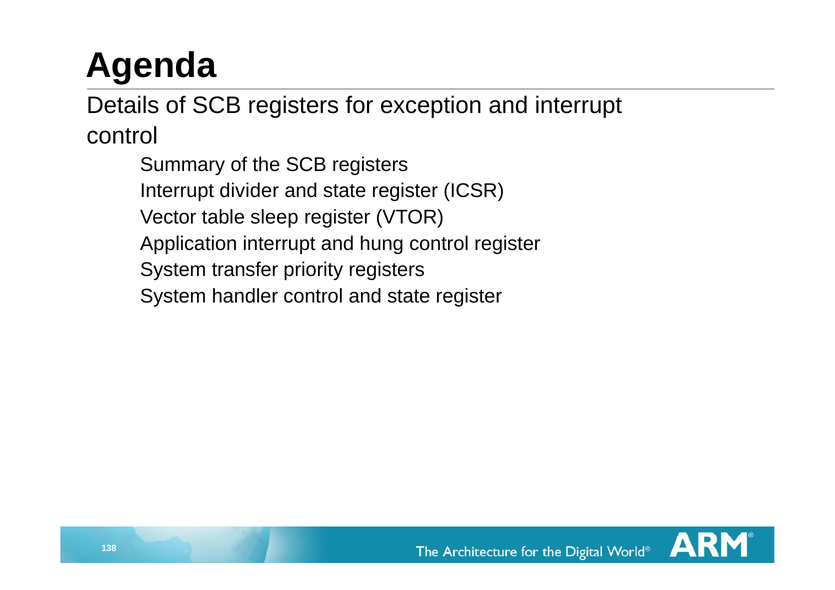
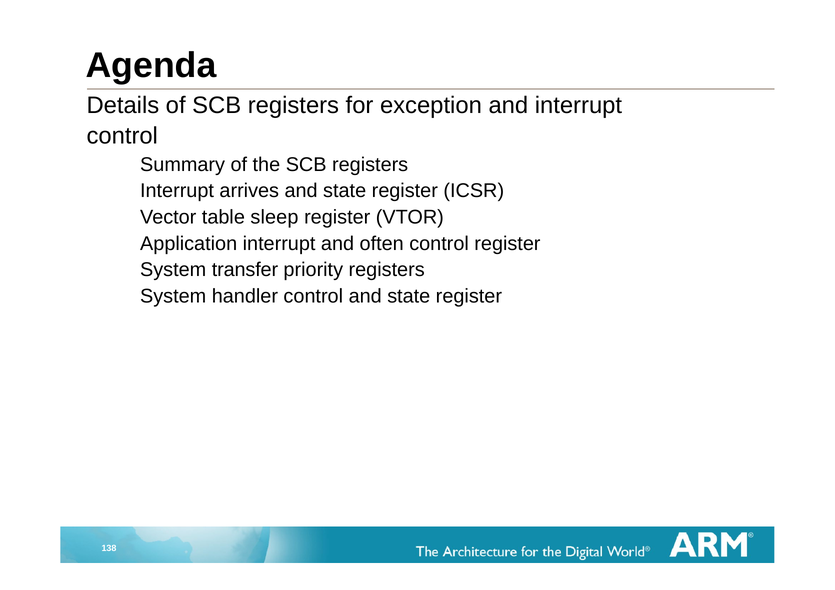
divider: divider -> arrives (249, 191)
hung: hung -> often (382, 244)
